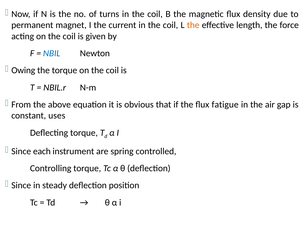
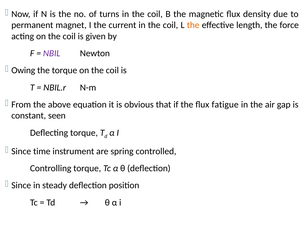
NBIL colour: blue -> purple (52, 53)
uses: uses -> seen (57, 116)
each: each -> time (42, 151)
